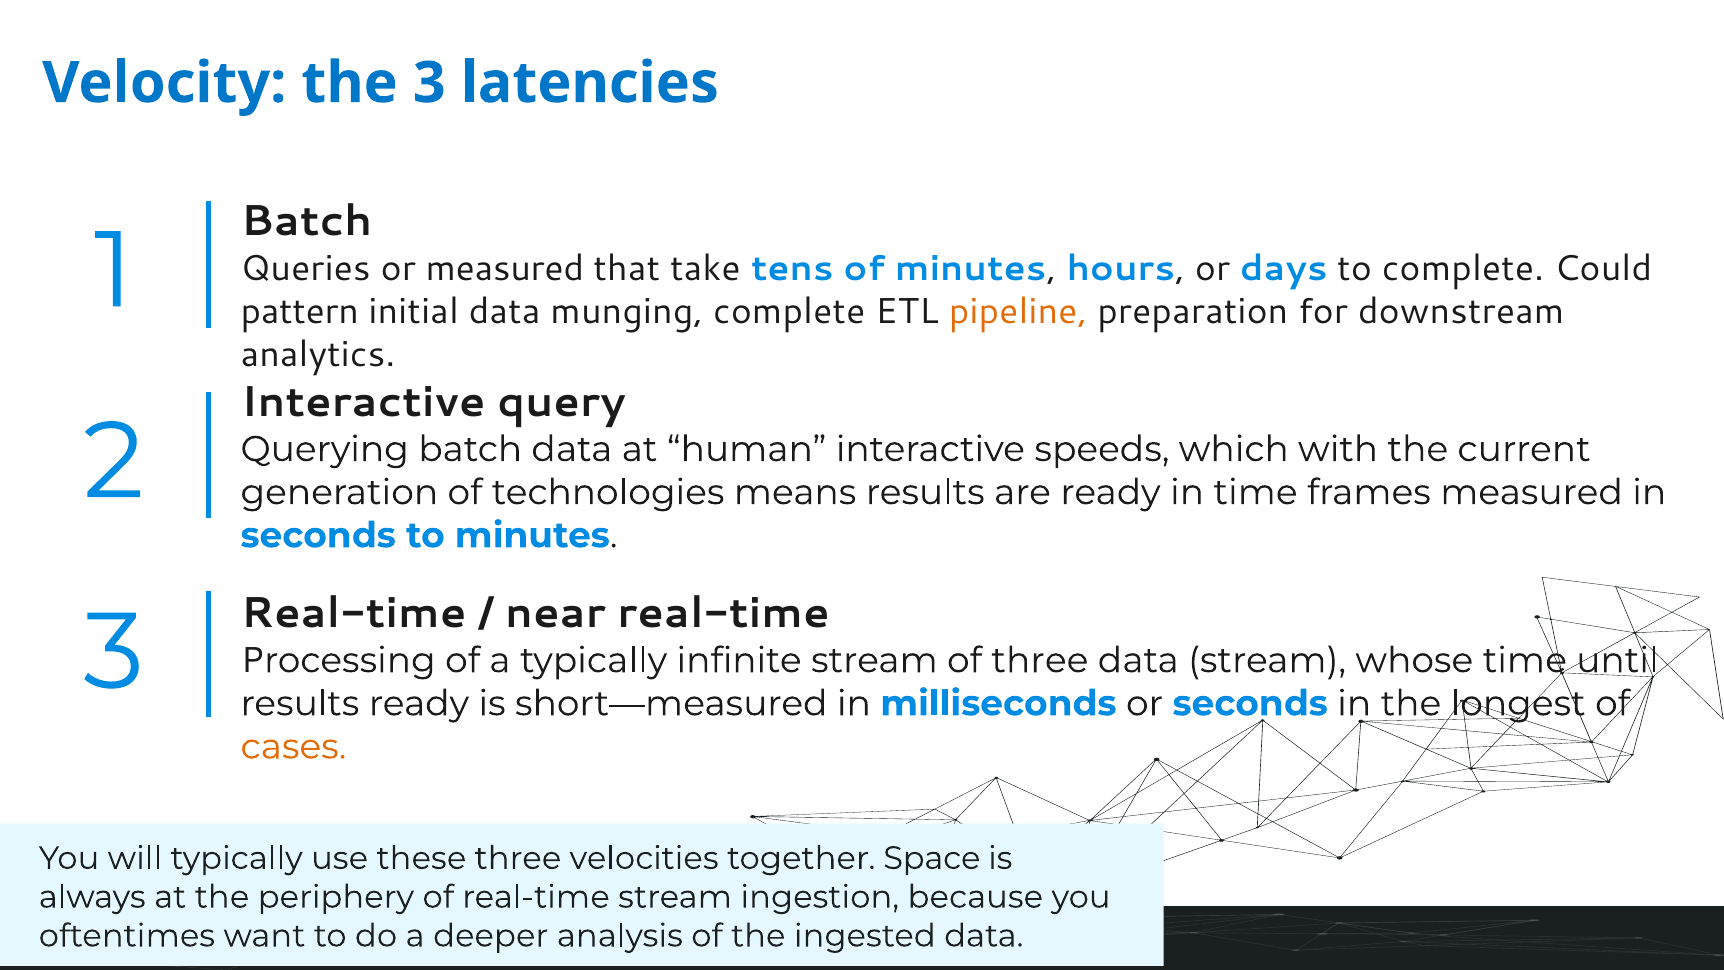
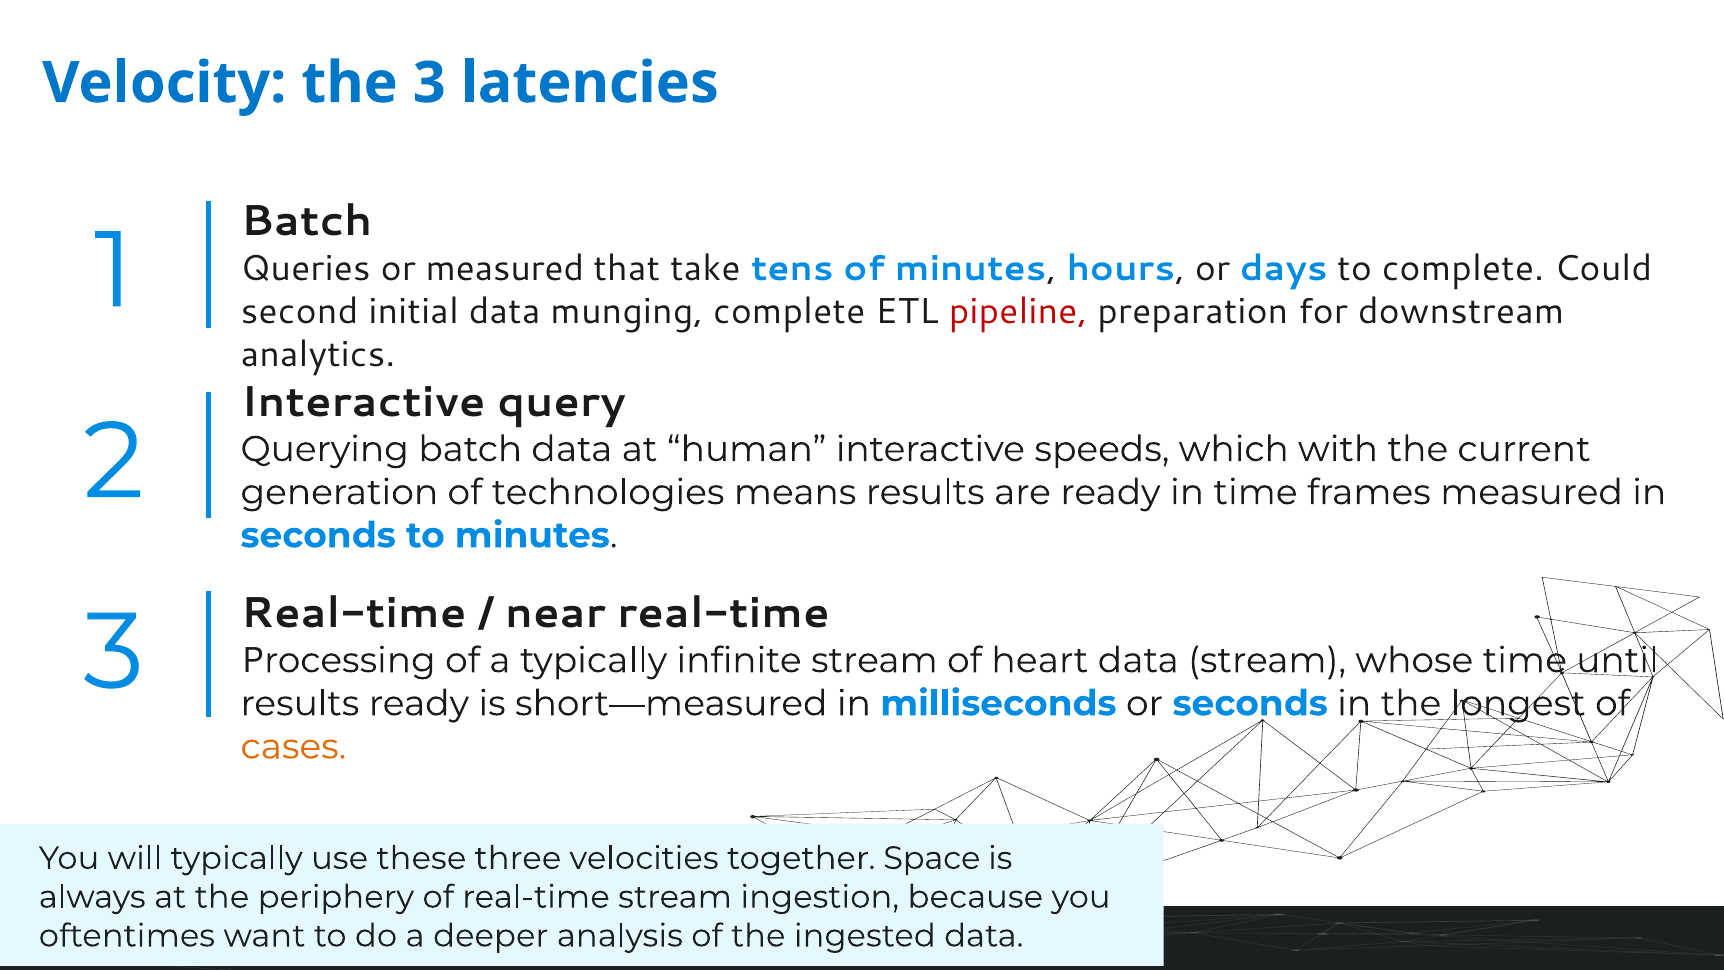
pattern: pattern -> second (300, 312)
pipeline colour: orange -> red (1018, 312)
of three: three -> heart (1040, 660)
